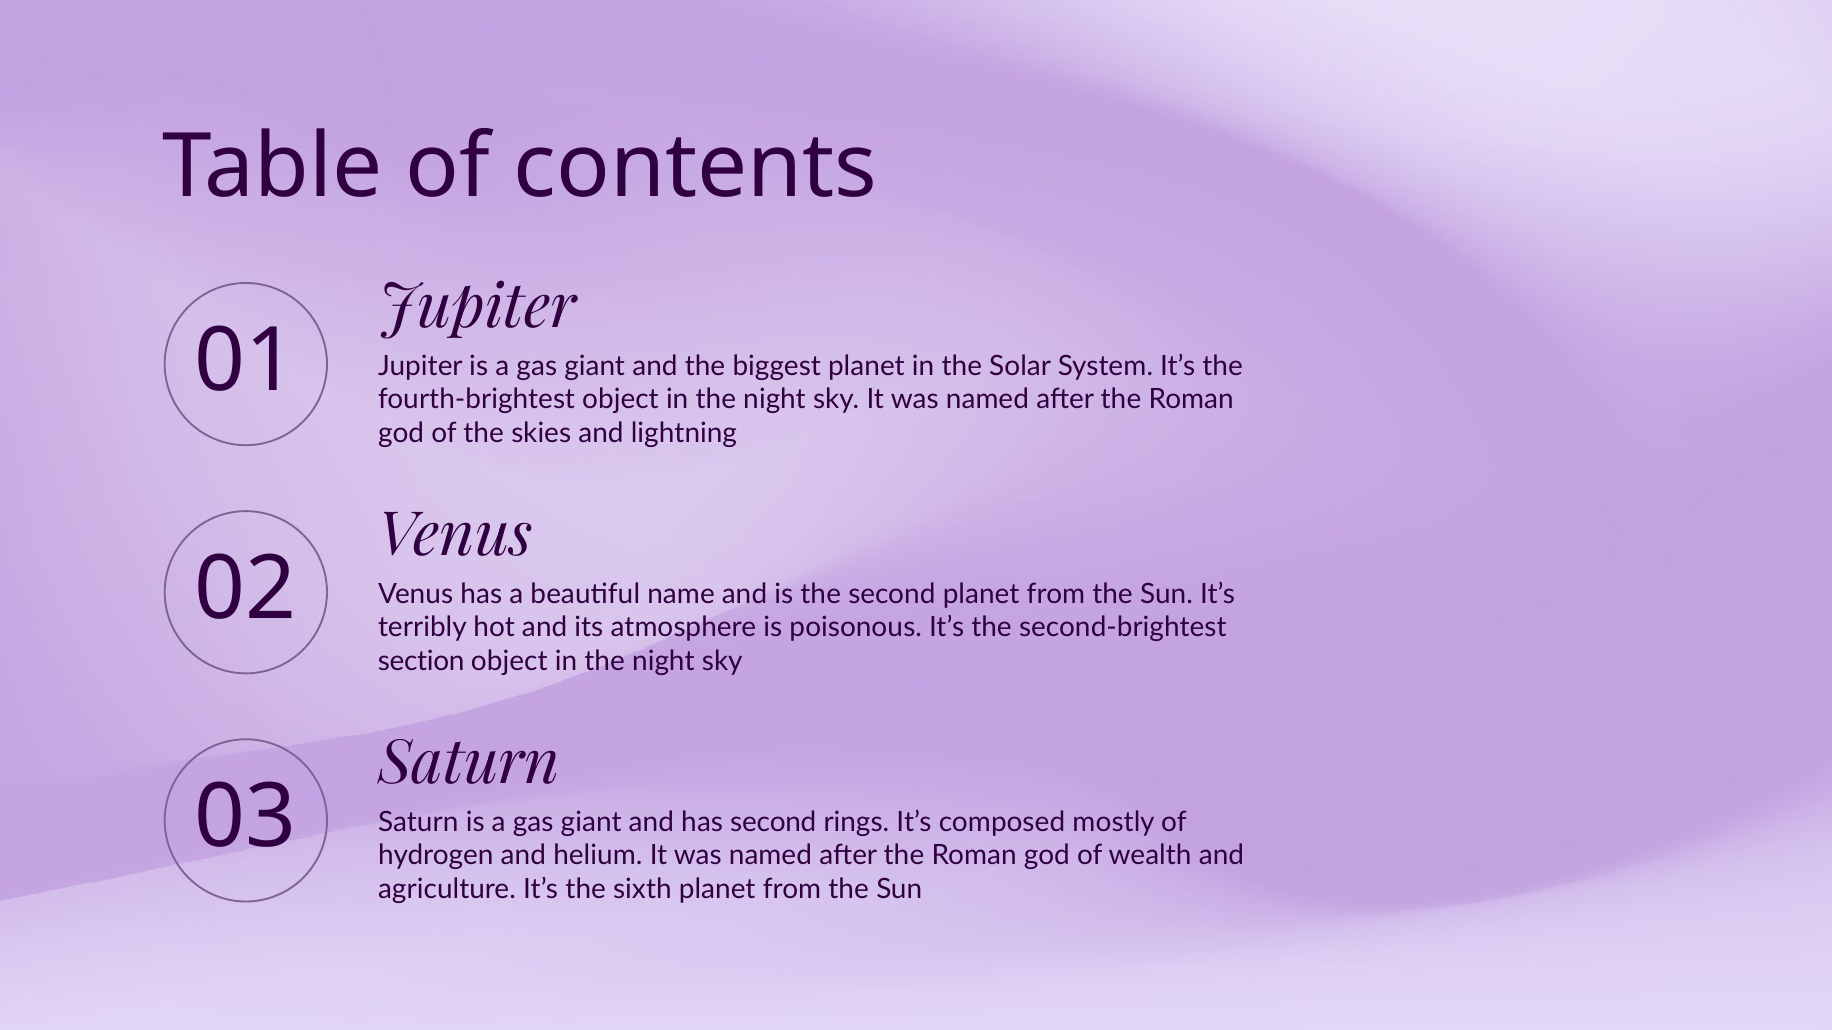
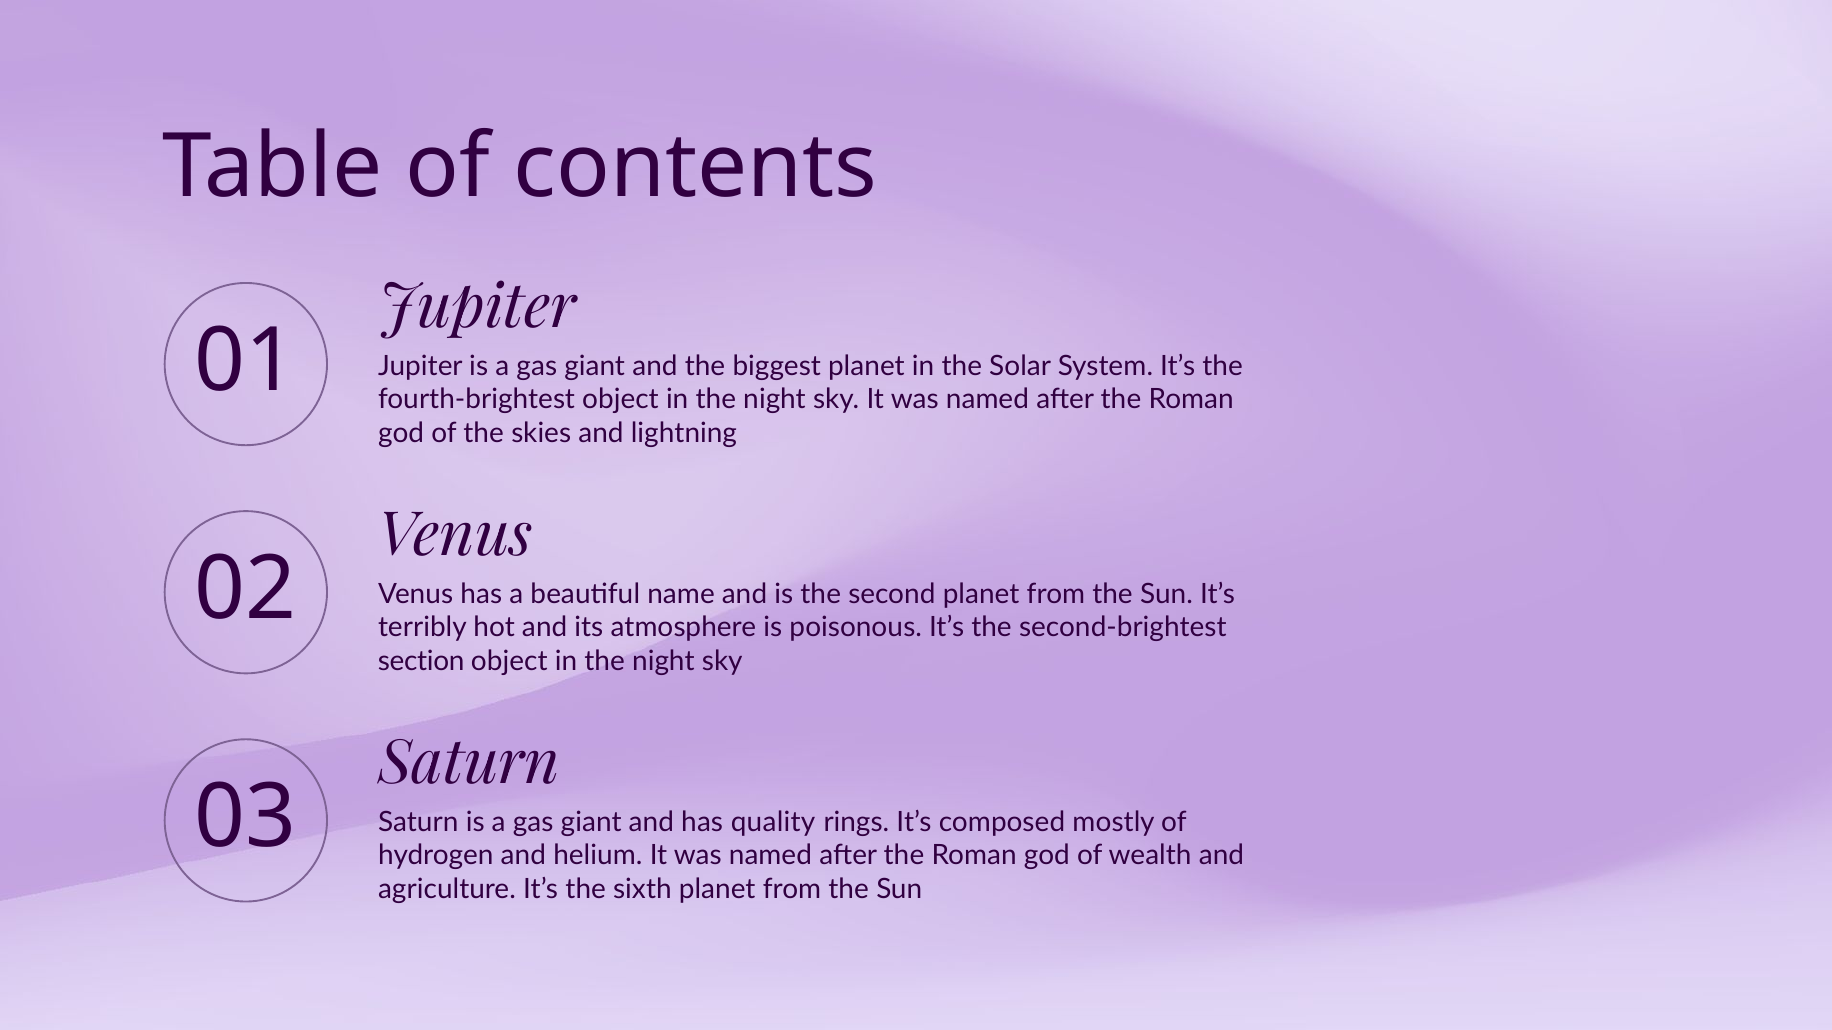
has second: second -> quality (773, 822)
